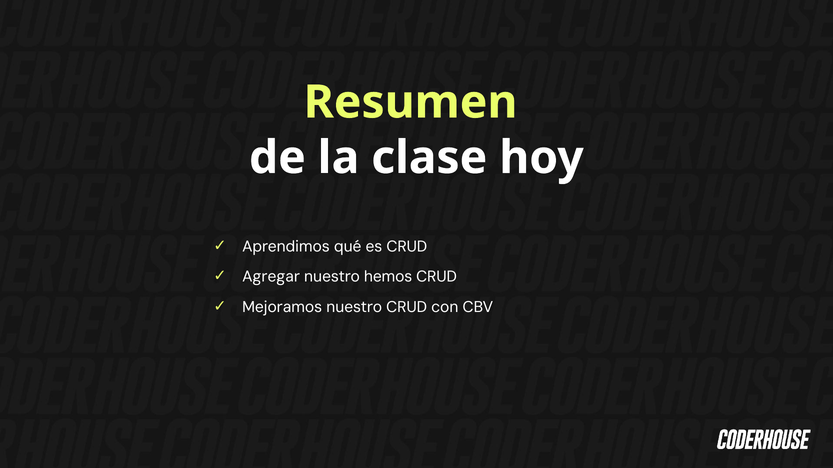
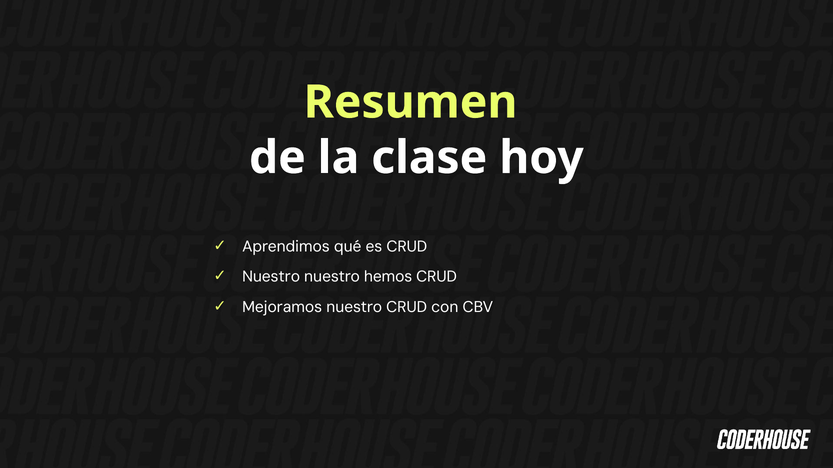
Agregar: Agregar -> Nuestro (271, 277)
